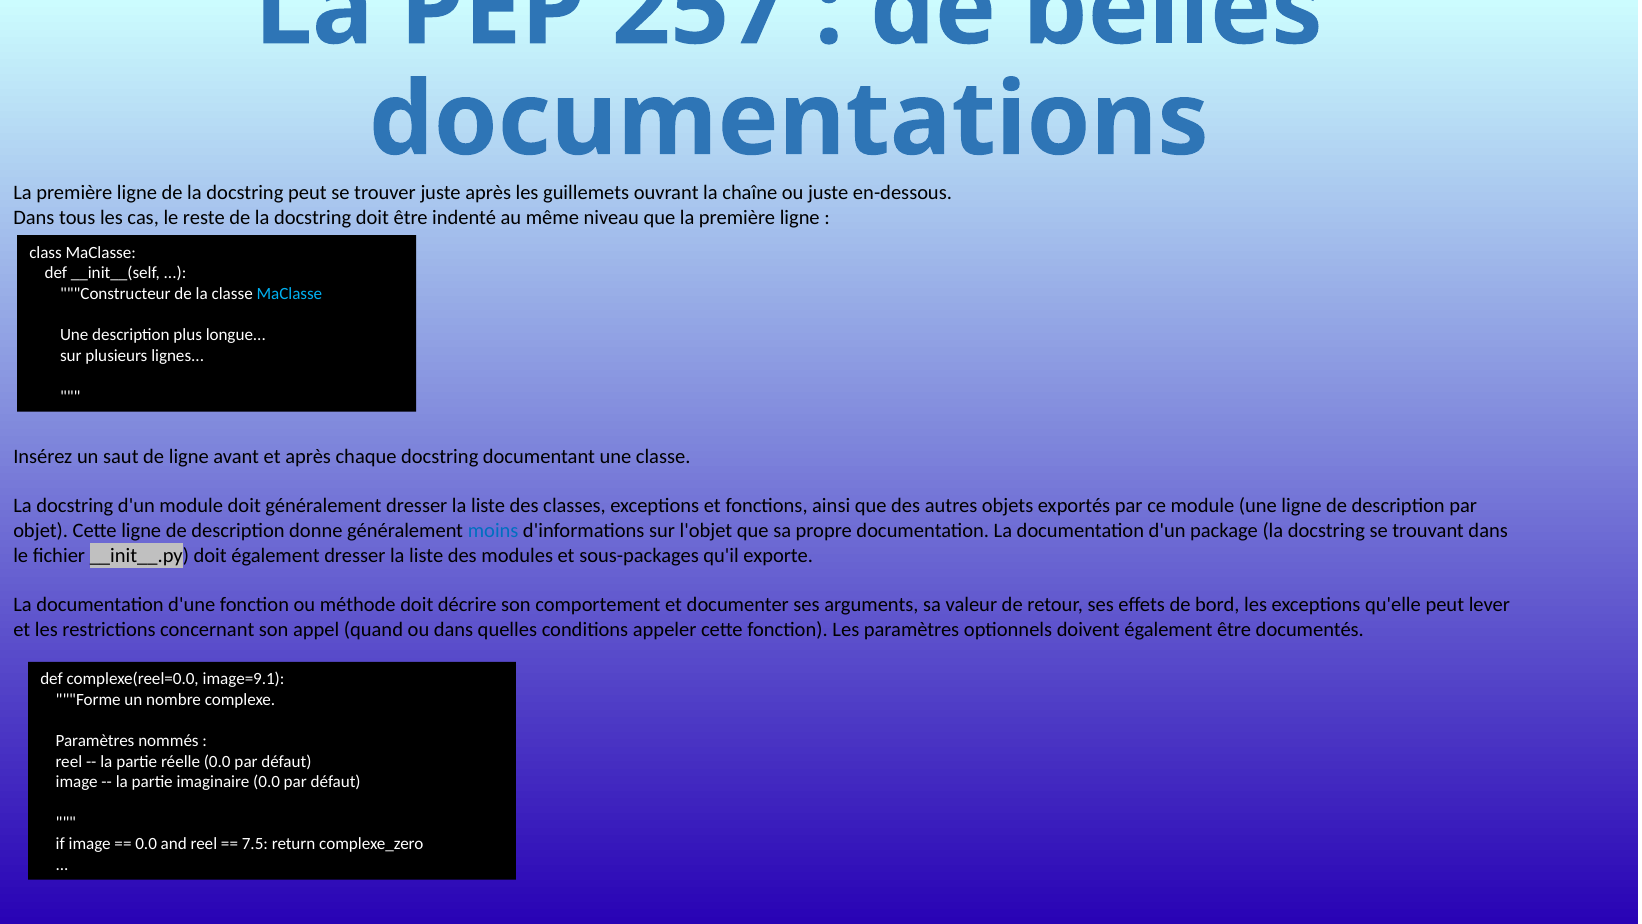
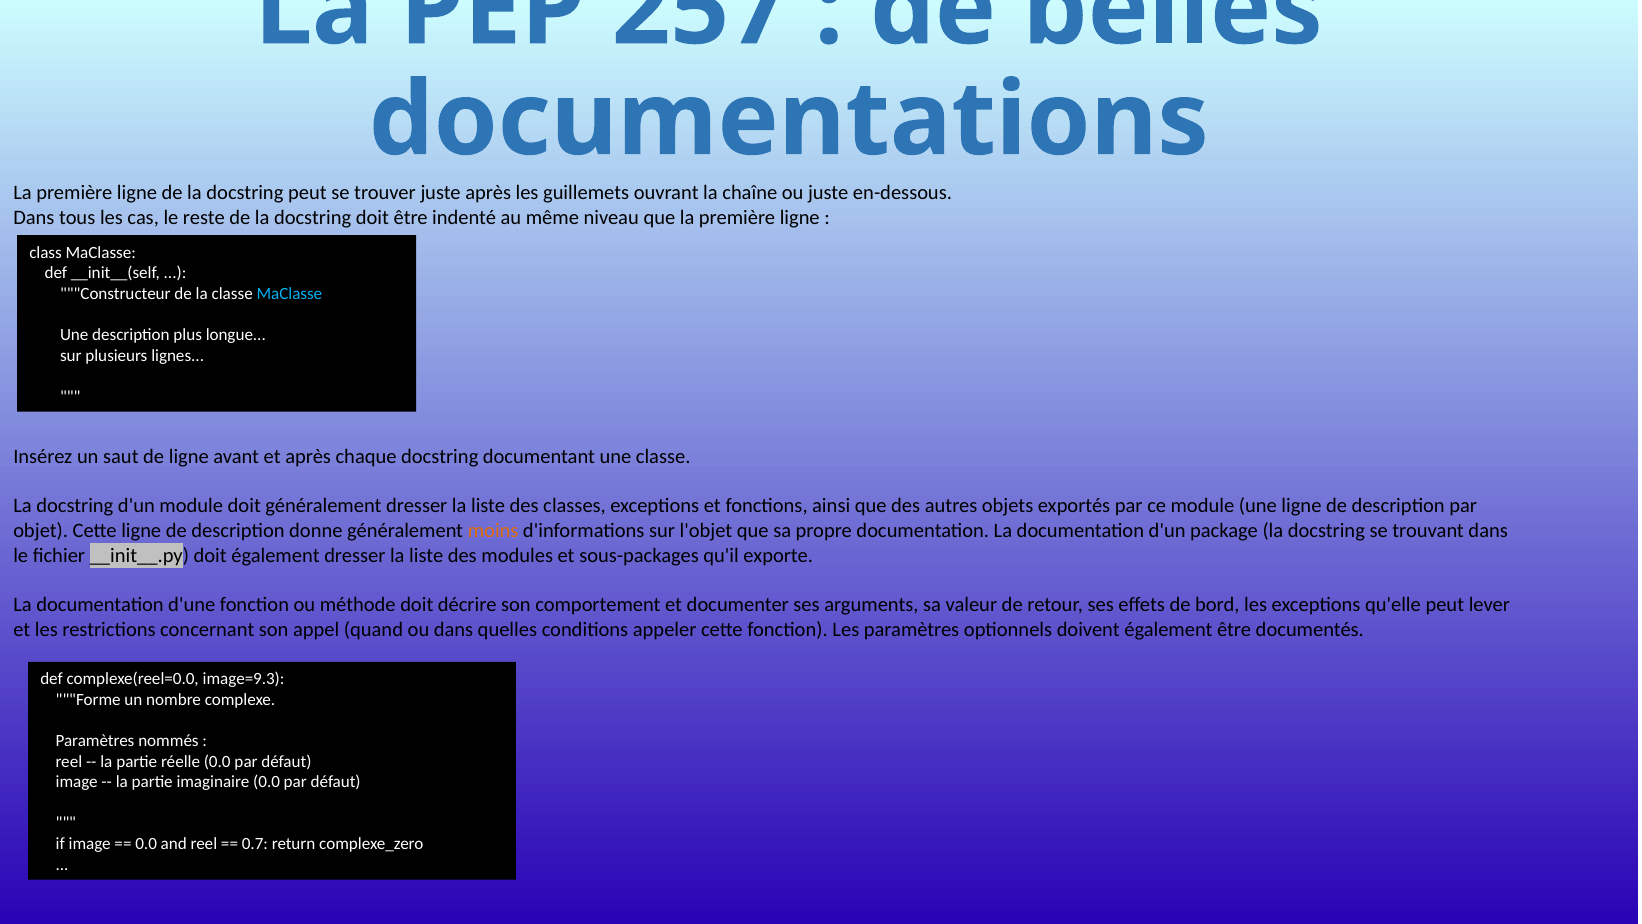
moins colour: blue -> orange (493, 531)
image=9.1: image=9.1 -> image=9.3 (244, 679)
7.5: 7.5 -> 0.7 (255, 843)
